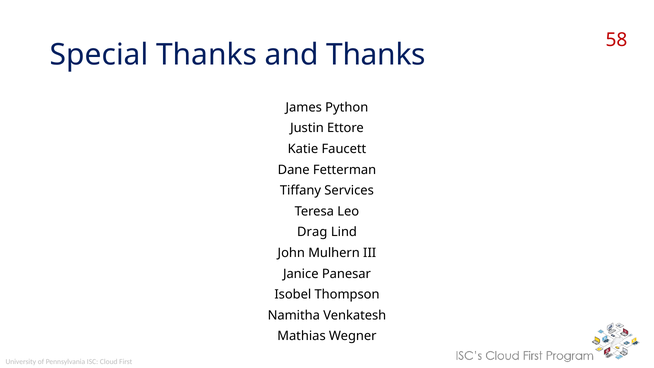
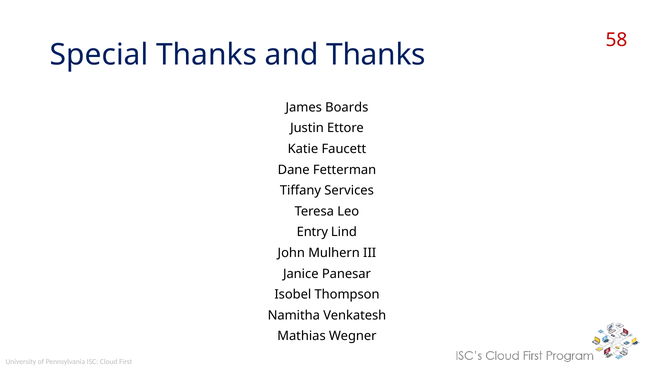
Python: Python -> Boards (347, 107)
Drag: Drag -> Entry (312, 232)
